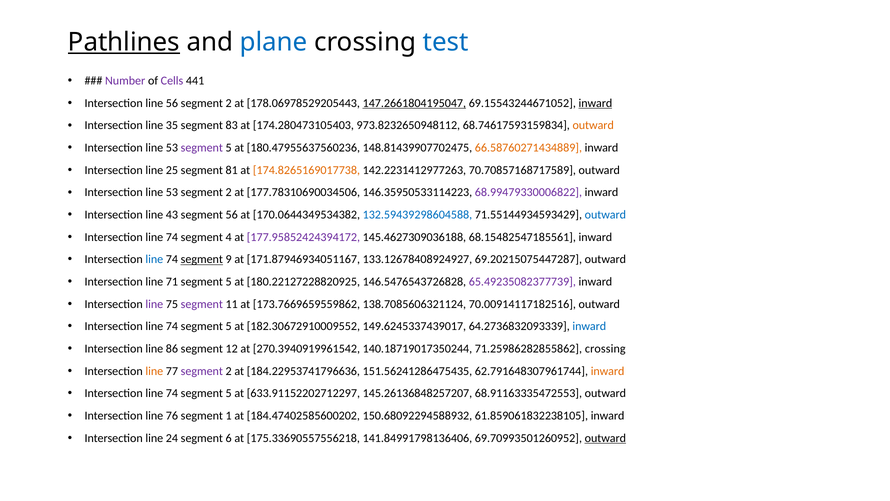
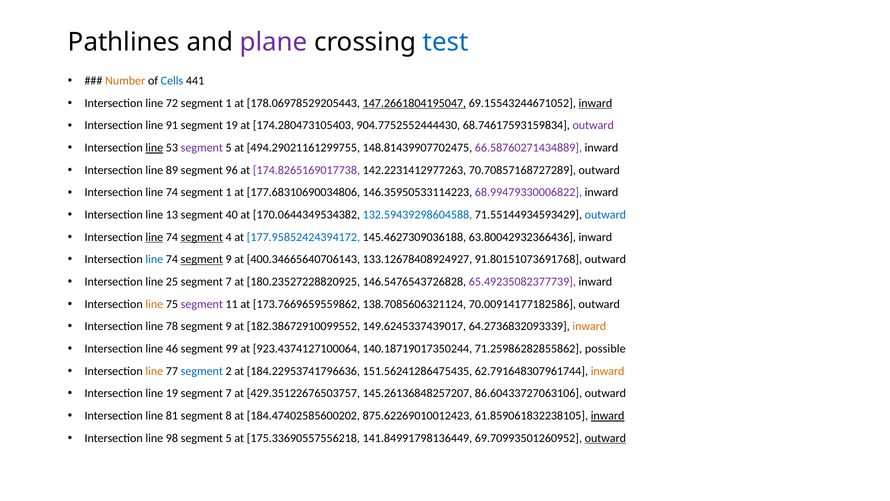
Pathlines underline: present -> none (124, 42)
plane colour: blue -> purple (274, 42)
Number colour: purple -> orange (125, 81)
Cells colour: purple -> blue (172, 81)
line 56: 56 -> 72 (172, 103)
2: 2 -> 1 (229, 103)
35: 35 -> 91 (172, 125)
segment 83: 83 -> 19 (232, 125)
973.8232650948112: 973.8232650948112 -> 904.7752552444430 (408, 125)
outward colour: orange -> purple (593, 125)
line underline: none -> present (154, 148)
180.47955637560236: 180.47955637560236 -> 494.29021161299755 (303, 148)
66.58760271434889 colour: orange -> purple (528, 148)
25: 25 -> 89 (172, 170)
81: 81 -> 96 (232, 170)
174.8265169017738 colour: orange -> purple (306, 170)
70.70857168717589: 70.70857168717589 -> 70.70857168727289 (522, 170)
53: 53 -> 74 (172, 192)
2: 2 -> 1 (229, 192)
177.78310690034506: 177.78310690034506 -> 177.68310690034806 (303, 192)
43: 43 -> 13 (172, 215)
segment 56: 56 -> 40 (232, 215)
line underline: none -> present (154, 237)
segment underline: none -> present (202, 237)
177.95852424394172 colour: purple -> blue (303, 237)
68.15482547185561: 68.15482547185561 -> 63.80042932366436 (522, 237)
171.87946934051167: 171.87946934051167 -> 400.34665640706143 (303, 259)
69.20215075447287: 69.20215075447287 -> 91.80151073691768 (528, 259)
71: 71 -> 25 (172, 282)
5: 5 -> 7 (229, 282)
180.22127228820925: 180.22127228820925 -> 180.23527228820925 (303, 282)
line colour: purple -> orange (154, 304)
70.00914117182516: 70.00914117182516 -> 70.00914177182586 (522, 304)
74: 74 -> 78 (172, 326)
5: 5 -> 9 (229, 326)
182.30672910009552: 182.30672910009552 -> 182.38672910099552 (303, 326)
inward colour: blue -> orange (589, 326)
86: 86 -> 46 (172, 349)
12: 12 -> 99 (232, 349)
270.3940919961542: 270.3940919961542 -> 923.4374127100064 (306, 349)
71.25986282855862 crossing: crossing -> possible (605, 349)
segment colour: purple -> blue (202, 371)
74: 74 -> 19 (172, 393)
5: 5 -> 7 (229, 393)
633.91152202712297: 633.91152202712297 -> 429.35122676503757 (303, 393)
68.91163335472553: 68.91163335472553 -> 86.60433727063106 (528, 393)
76: 76 -> 81 (172, 415)
1: 1 -> 8 (229, 415)
150.68092294588932: 150.68092294588932 -> 875.62269010012423 (417, 415)
inward underline: none -> present (608, 415)
24: 24 -> 98 (172, 438)
6: 6 -> 5 (229, 438)
141.84991798136406: 141.84991798136406 -> 141.84991798136449 (417, 438)
